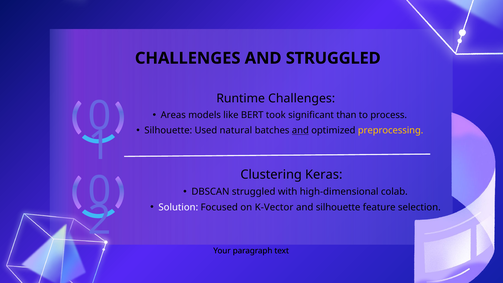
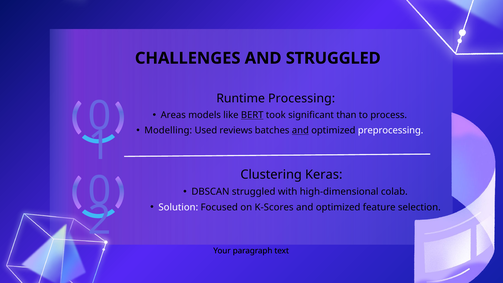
Runtime Challenges: Challenges -> Processing (302, 98)
BERT underline: none -> present (252, 115)
Silhouette: Silhouette -> Modelling (168, 130)
natural: natural -> reviews (236, 130)
preprocessing colour: yellow -> white (391, 130)
K-Vector: K-Vector -> K-Scores (274, 207)
silhouette: silhouette -> optimized (338, 207)
